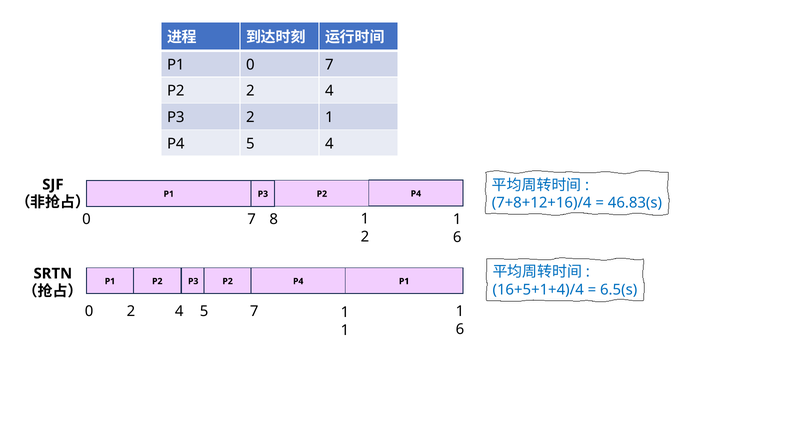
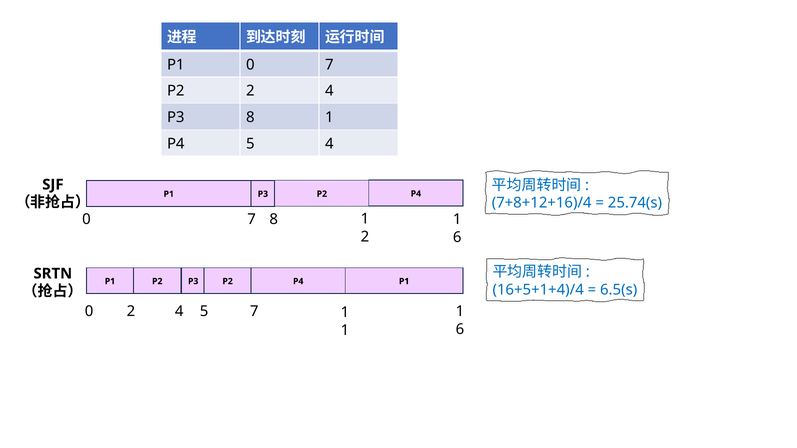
P3 2: 2 -> 8 (250, 117)
46.83(s: 46.83(s -> 25.74(s (635, 203)
